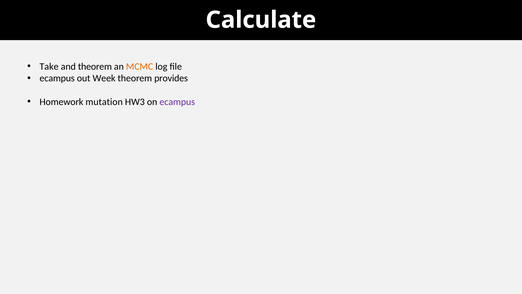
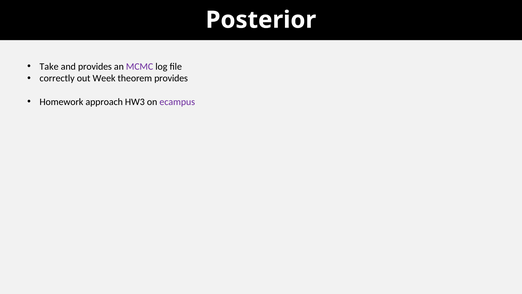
Calculate: Calculate -> Posterior (261, 20)
and theorem: theorem -> provides (95, 67)
MCMC colour: orange -> purple (140, 67)
ecampus: ecampus -> correctly (57, 78)
mutation: mutation -> approach (104, 102)
